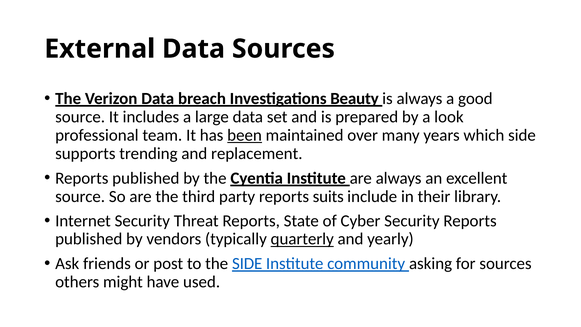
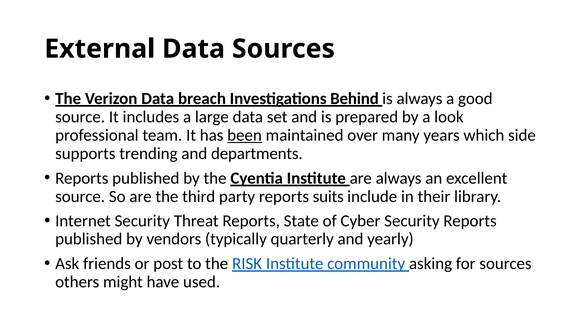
Beauty: Beauty -> Behind (355, 98)
replacement: replacement -> departments (257, 153)
quarterly underline: present -> none (302, 239)
the SIDE: SIDE -> RISK (247, 264)
